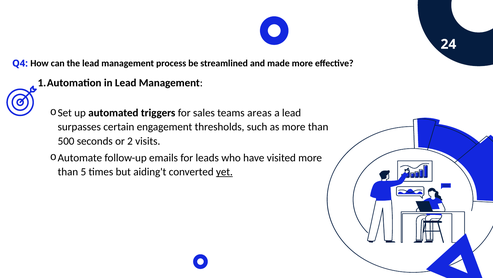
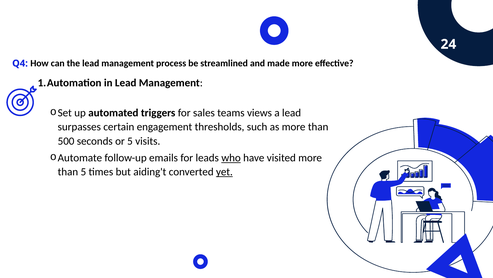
areas: areas -> views (260, 113)
or 2: 2 -> 5 (130, 141)
who underline: none -> present (231, 158)
